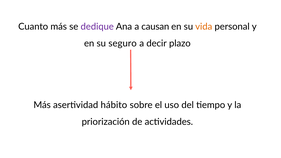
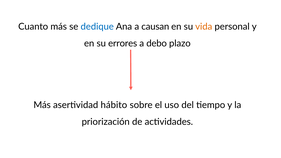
dedique colour: purple -> blue (97, 27)
seguro: seguro -> errores (123, 43)
decir: decir -> debo (157, 43)
